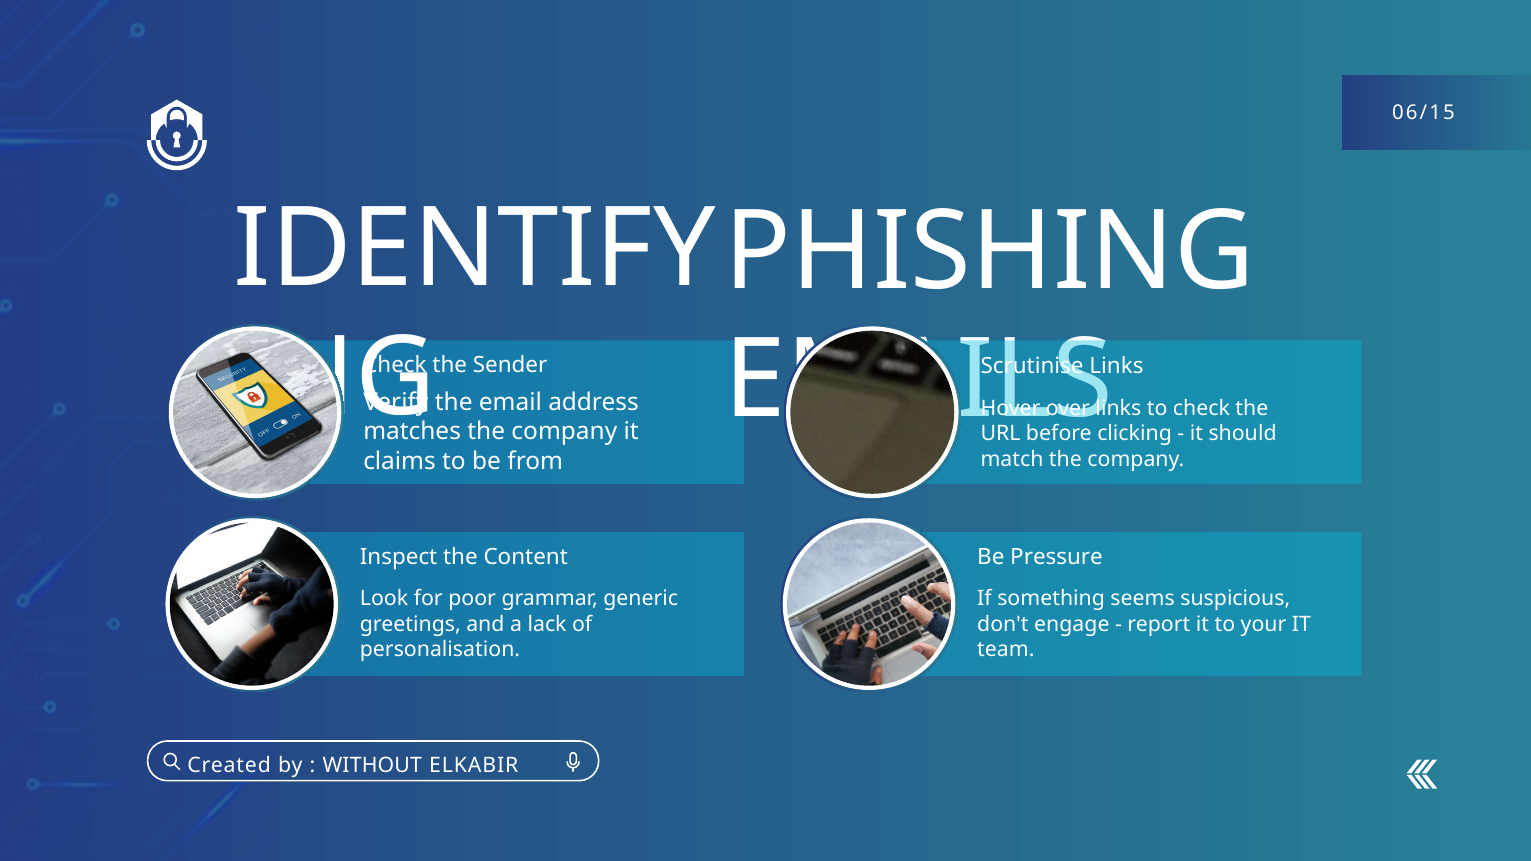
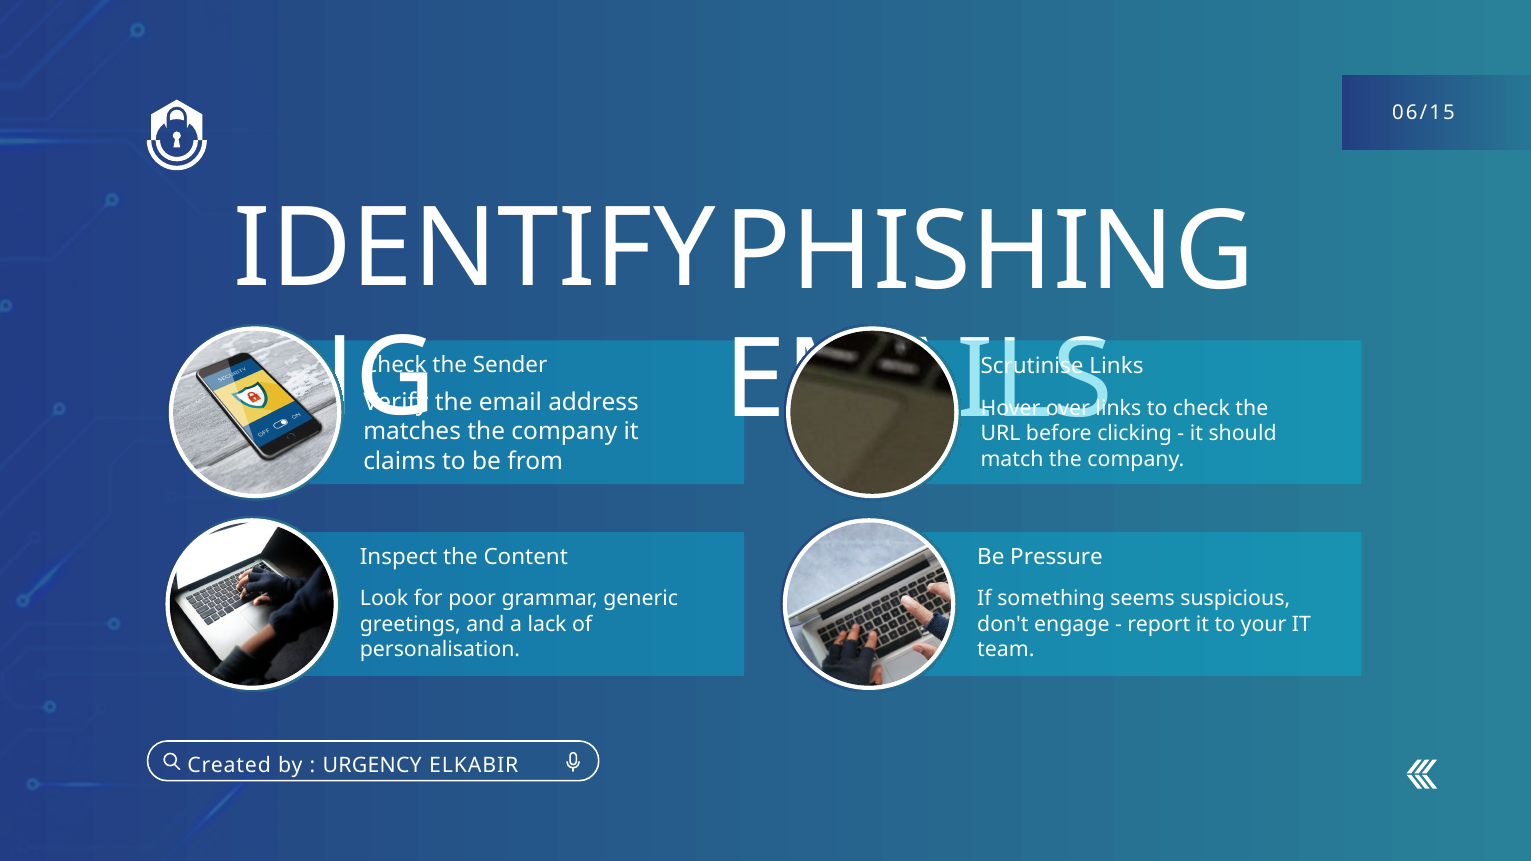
WITHOUT: WITHOUT -> URGENCY (372, 766)
